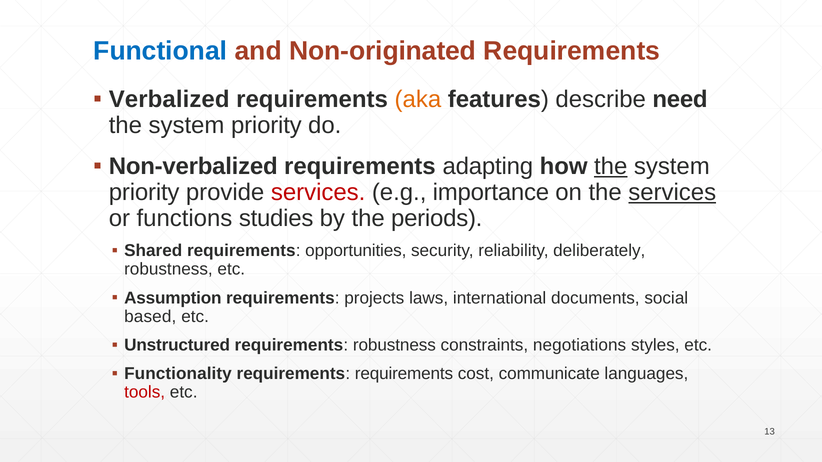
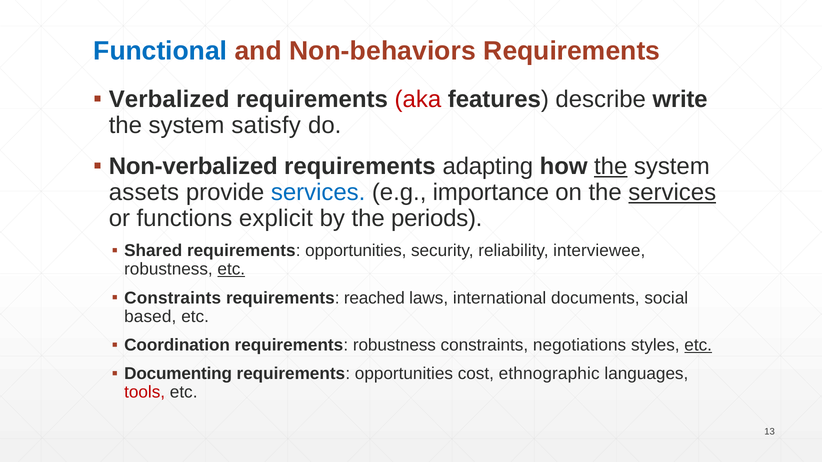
Non-originated: Non-originated -> Non-behaviors (383, 51)
aka colour: orange -> red (418, 99)
need: need -> write (680, 99)
priority: priority -> satisfy (266, 125)
priority: priority -> assets (144, 192)
services colour: red -> blue (318, 192)
studies: studies -> explicit (276, 218)
deliberately: deliberately -> interviewee (599, 251)
etc underline: none -> present (231, 269)
Assumption: Assumption -> Constraints (173, 298)
projects: projects -> reached (374, 298)
Unstructured: Unstructured -> Coordination (177, 345)
etc underline: none -> present (698, 345)
Functionality: Functionality -> Documenting (178, 374)
requirements: requirements -> opportunities (404, 374)
communicate: communicate -> ethnographic (549, 374)
